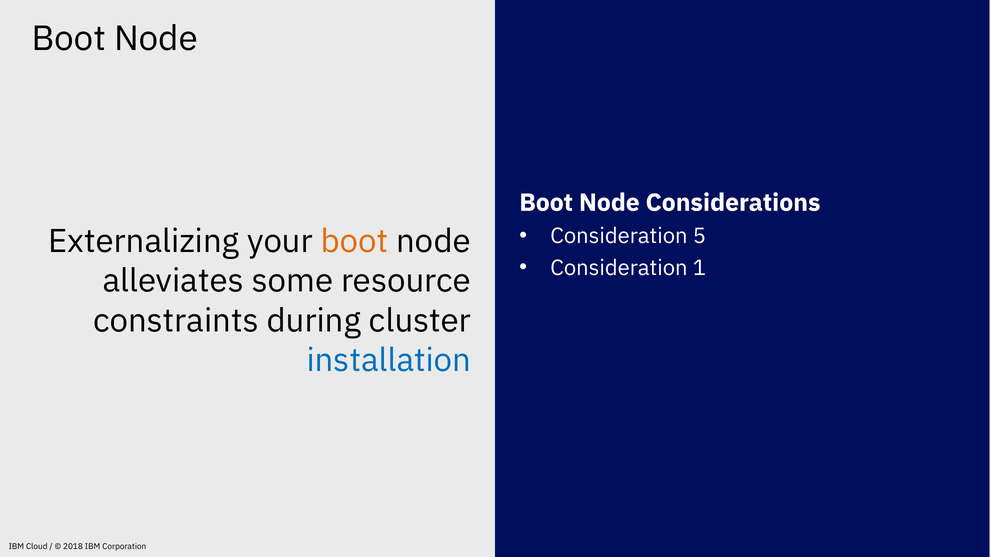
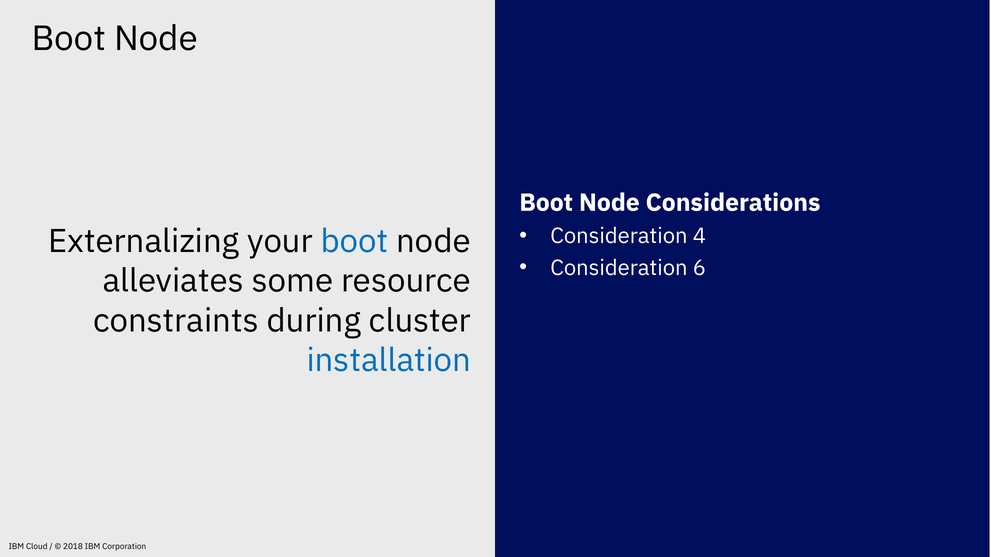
5: 5 -> 4 (699, 236)
boot colour: orange -> blue (355, 242)
1: 1 -> 6 (699, 268)
